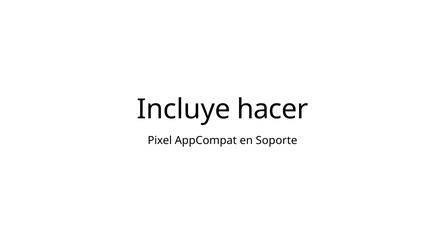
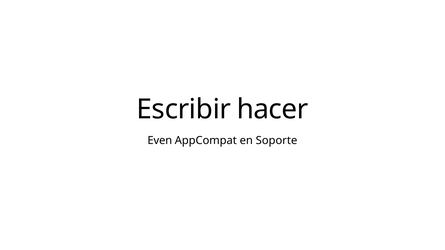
Incluye: Incluye -> Escribir (184, 110)
Pixel: Pixel -> Even (160, 141)
